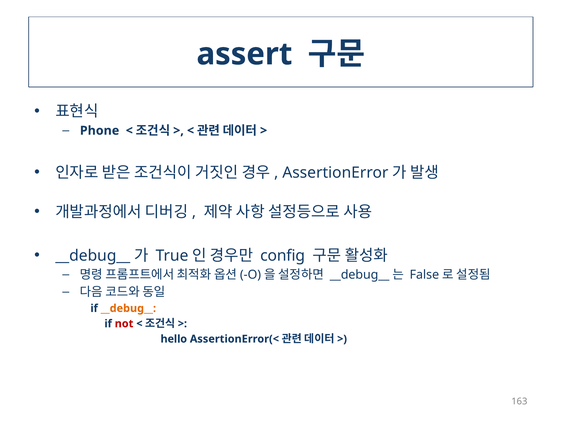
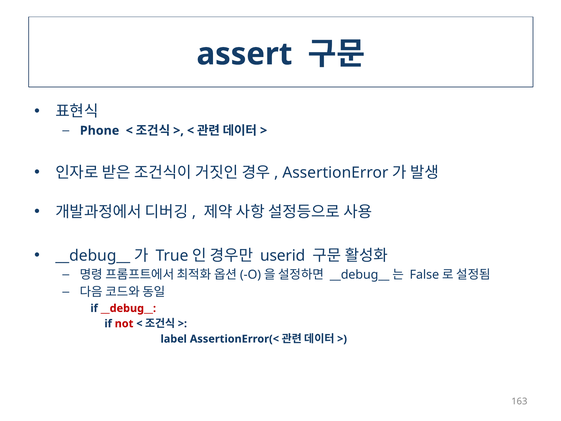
config: config -> userid (283, 256)
__debug__ colour: orange -> red (128, 308)
hello: hello -> label (174, 339)
